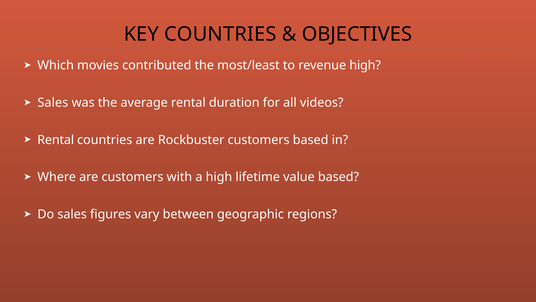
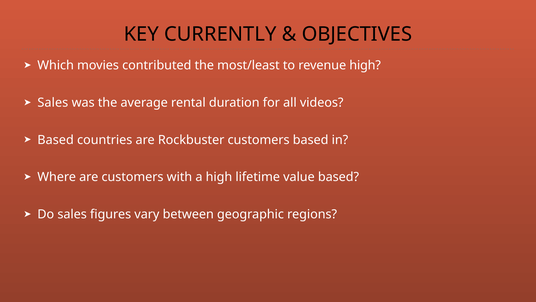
KEY COUNTRIES: COUNTRIES -> CURRENTLY (220, 34)
Rental: Rental -> Based (56, 140)
